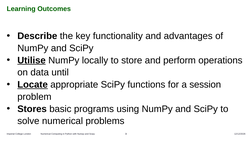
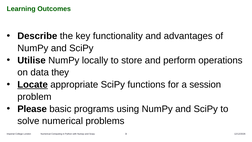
Utilise underline: present -> none (32, 60)
until: until -> they (60, 72)
Stores: Stores -> Please (32, 109)
